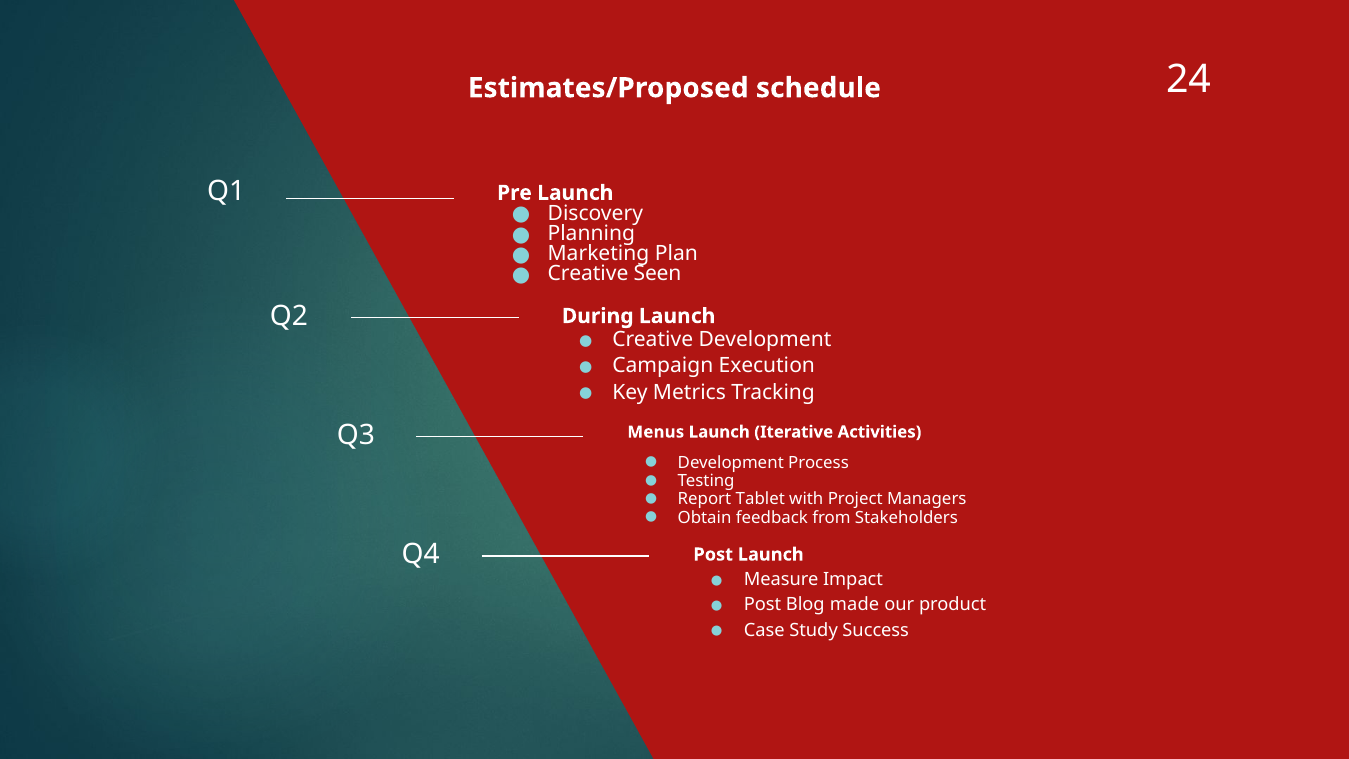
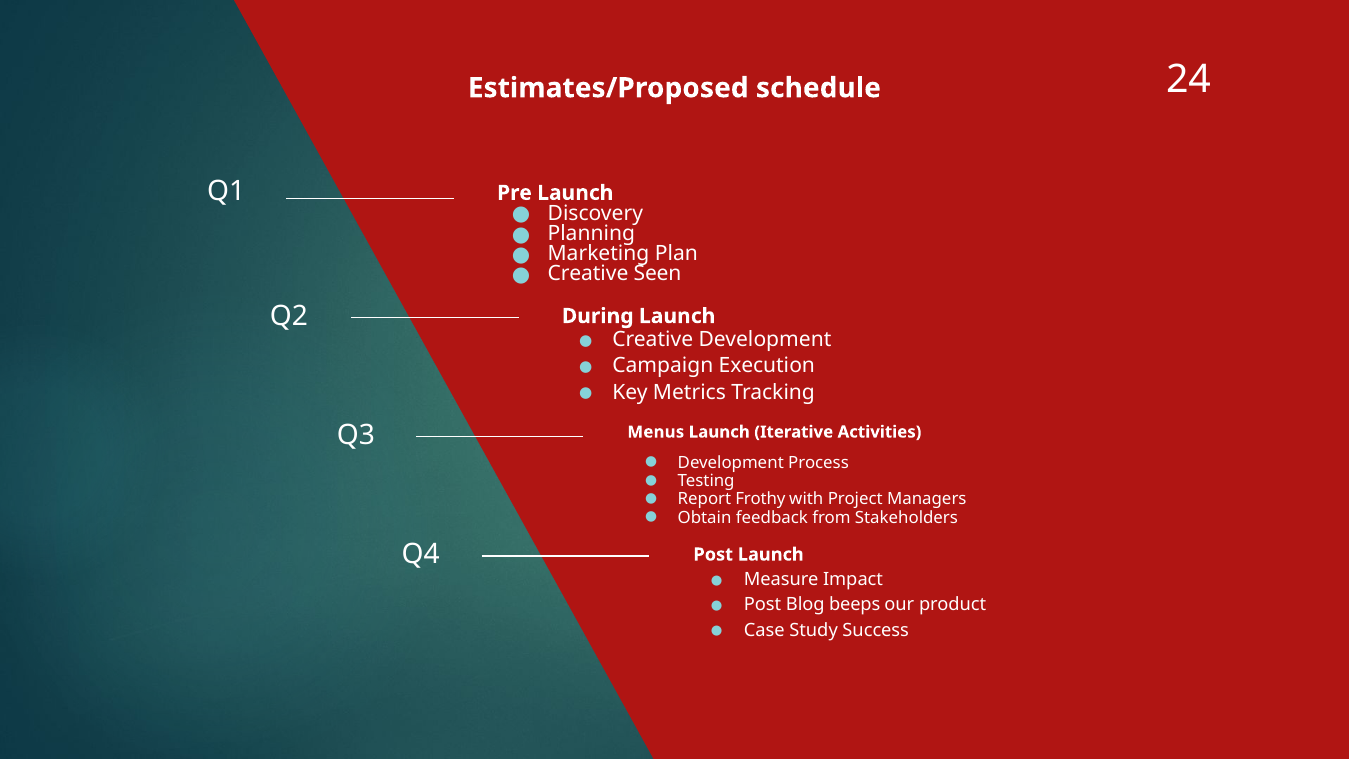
Tablet: Tablet -> Frothy (760, 499)
made: made -> beeps (855, 605)
